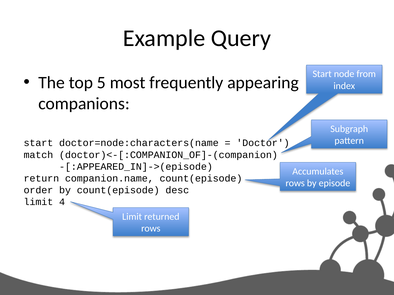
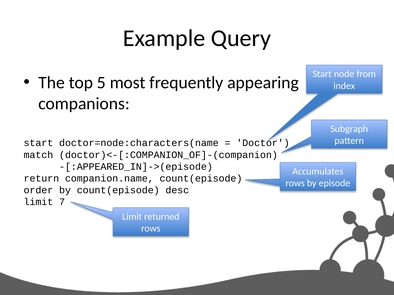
4: 4 -> 7 (62, 202)
